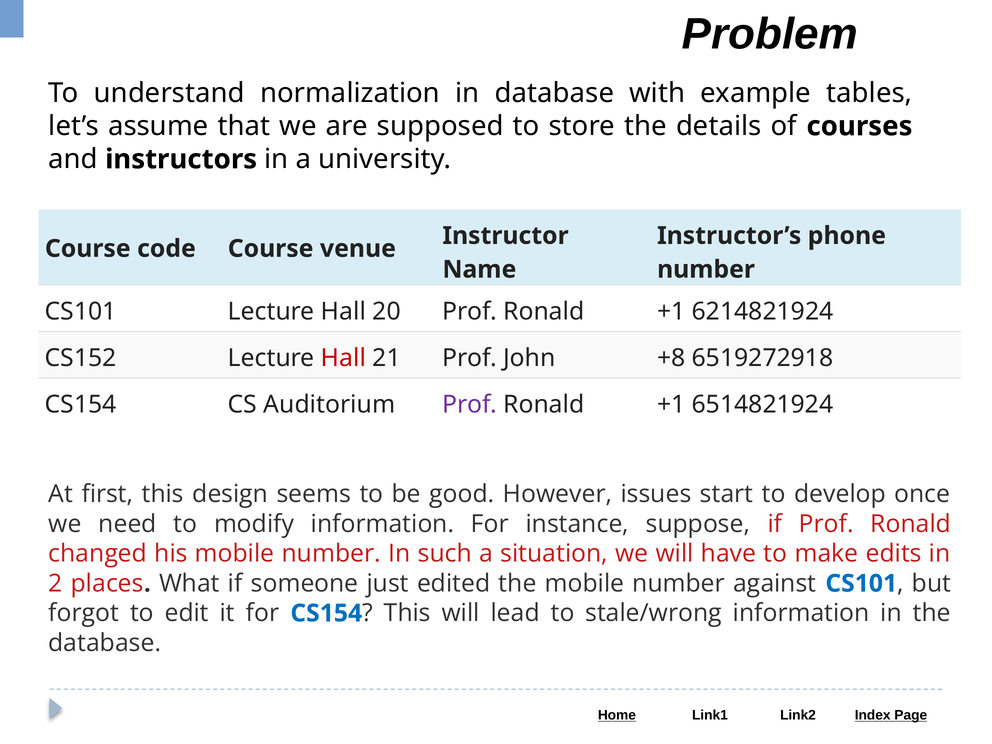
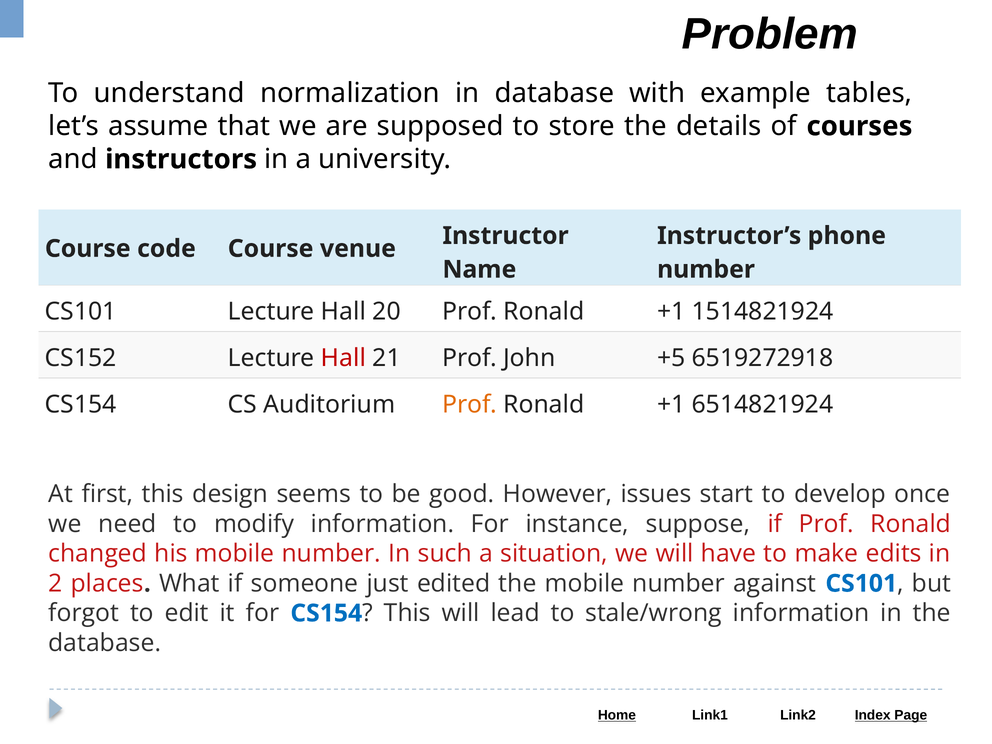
6214821924: 6214821924 -> 1514821924 (763, 312)
+8: +8 -> +5 (671, 358)
Prof colour: purple -> orange (470, 404)
